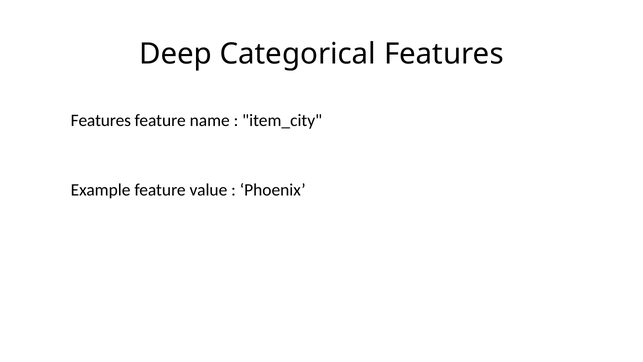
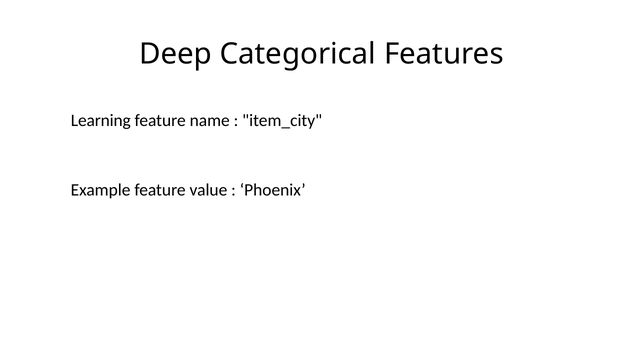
Features: Features -> Learning (101, 121)
